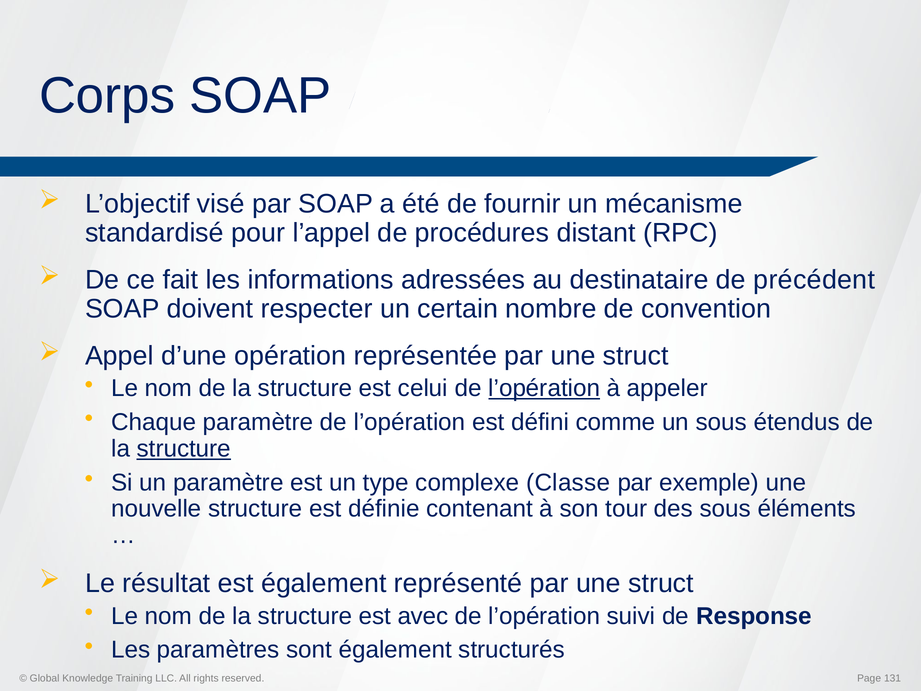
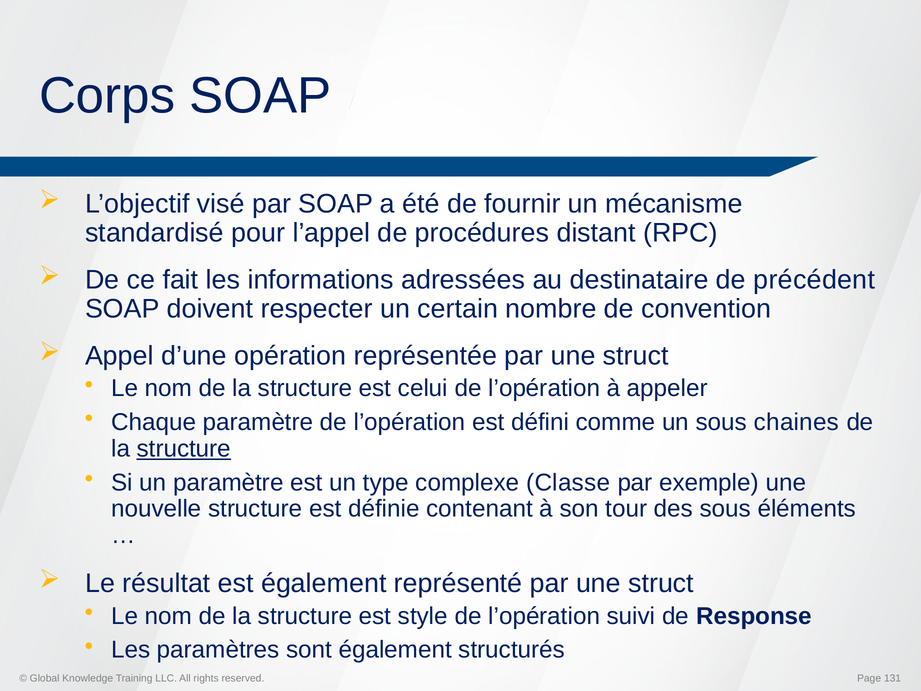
l’opération underline: present -> none (544, 388)
étendus: étendus -> chaines (797, 422)
avec: avec -> style (423, 616)
